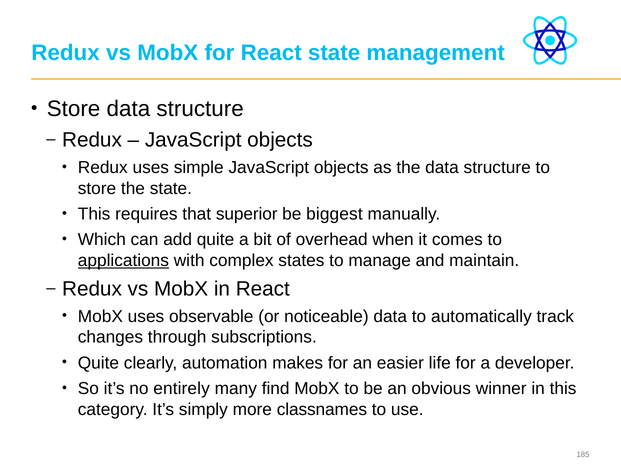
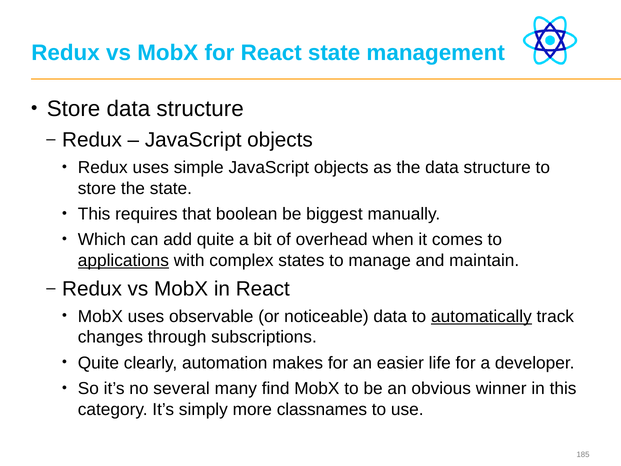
superior: superior -> boolean (247, 214)
automatically underline: none -> present (481, 316)
entirely: entirely -> several (182, 388)
